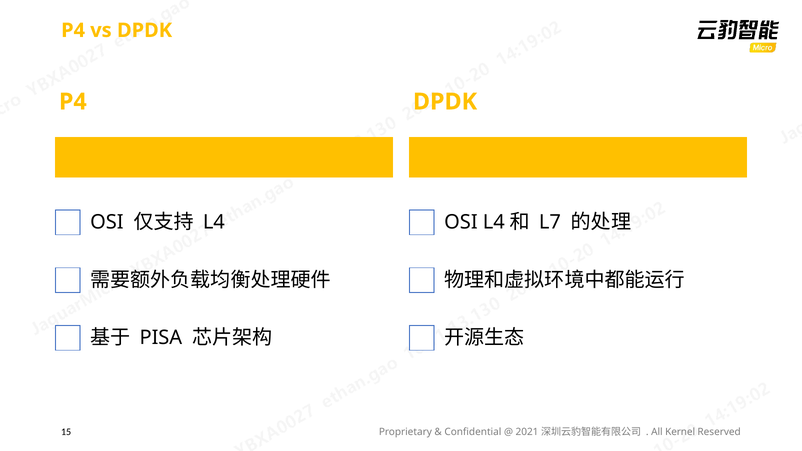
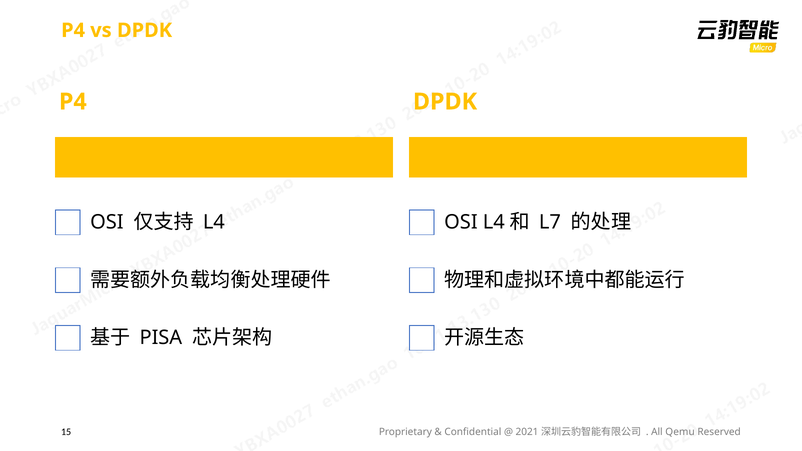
Kernel: Kernel -> Qemu (680, 432)
